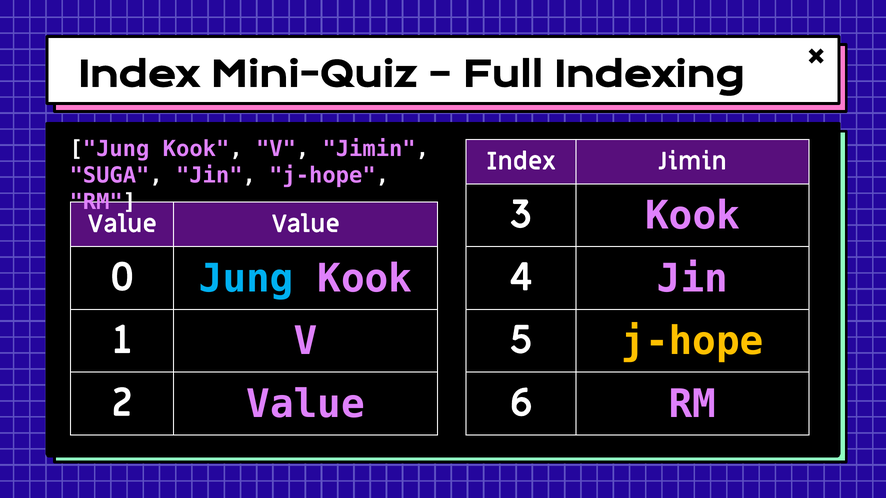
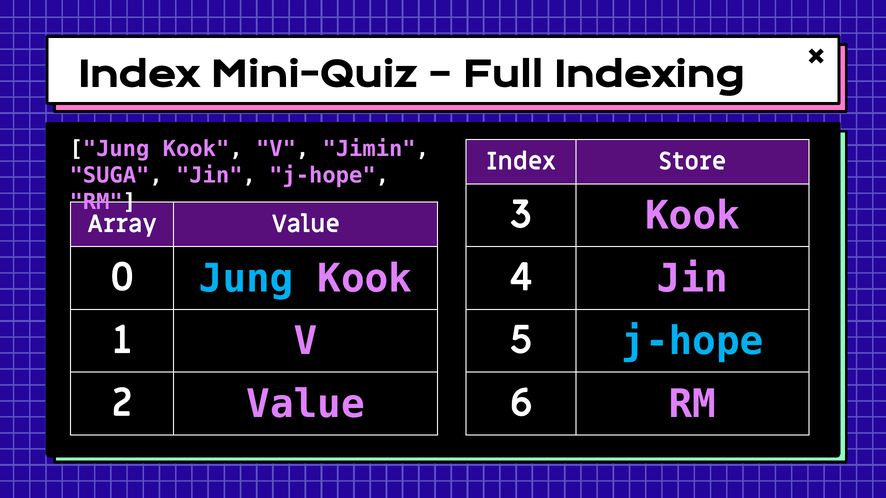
Index Jimin: Jimin -> Store (692, 161)
Value: Value -> Array (122, 224)
j-hope colour: yellow -> light blue (692, 342)
